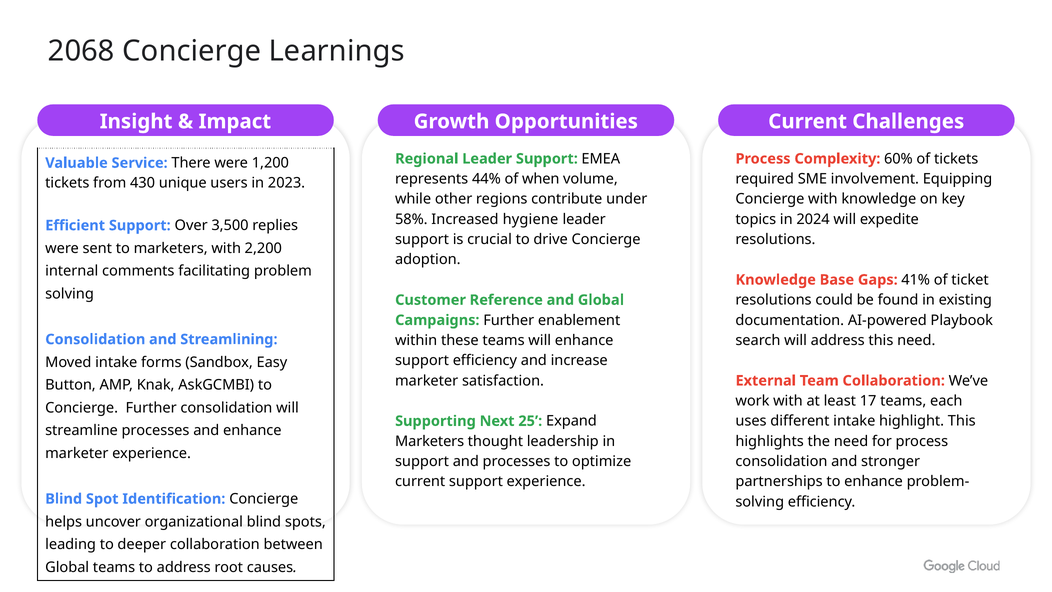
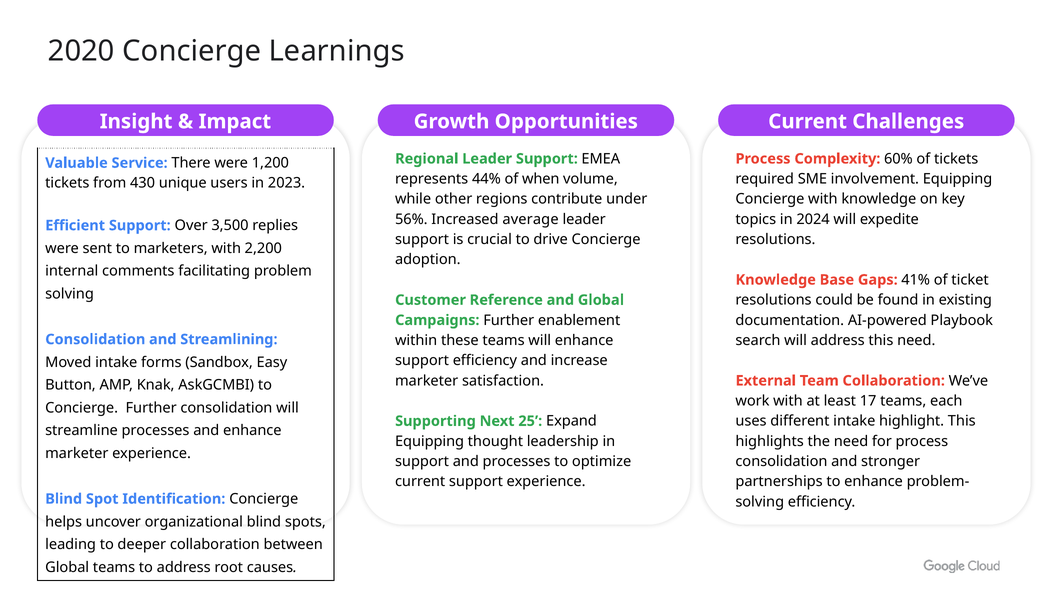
2068: 2068 -> 2020 (81, 51)
58%: 58% -> 56% (411, 219)
hygiene: hygiene -> average (531, 219)
Marketers: Marketers -> Equipping (430, 441)
